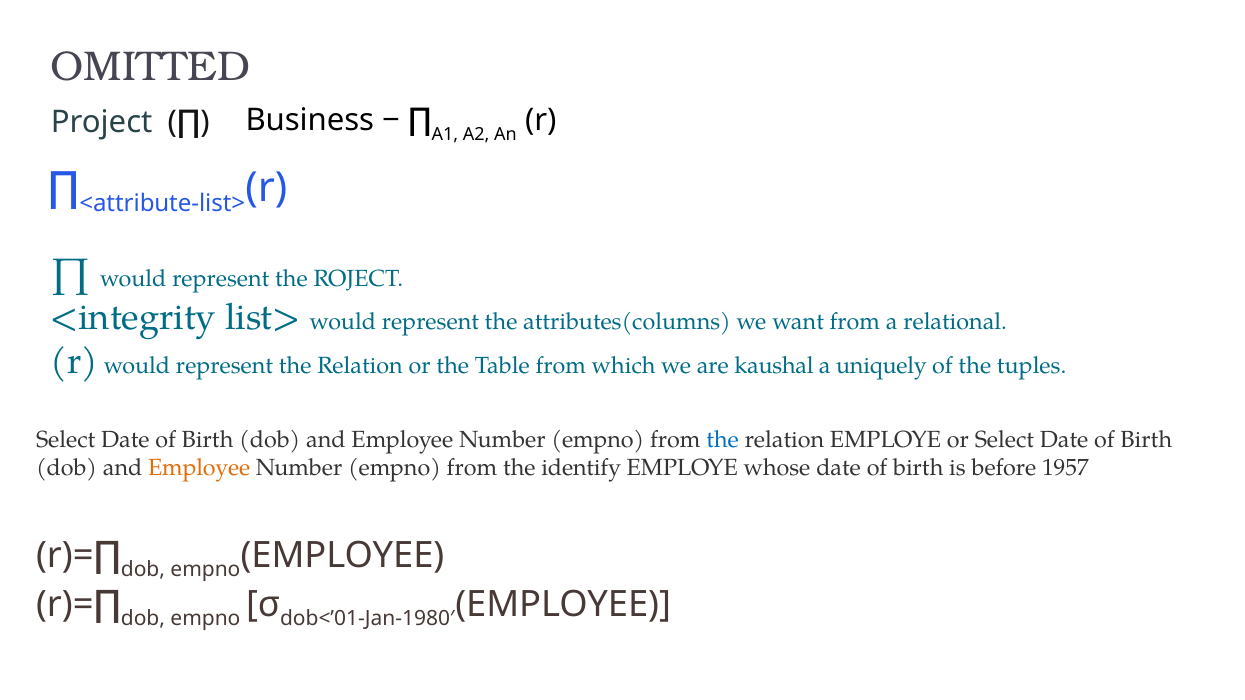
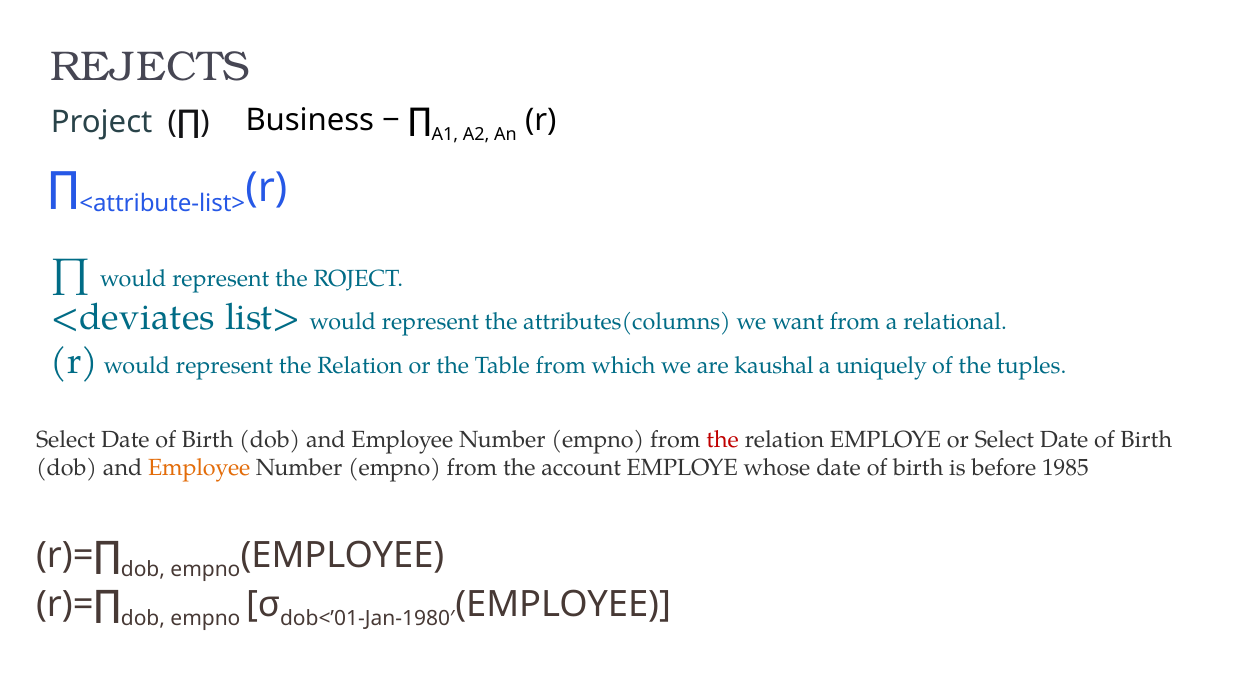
OMITTED: OMITTED -> REJECTS (151, 67)
<integrity: <integrity -> <deviates (133, 318)
the colour: blue -> red (723, 440)
identify: identify -> account (581, 468)
1957: 1957 -> 1985 (1065, 468)
